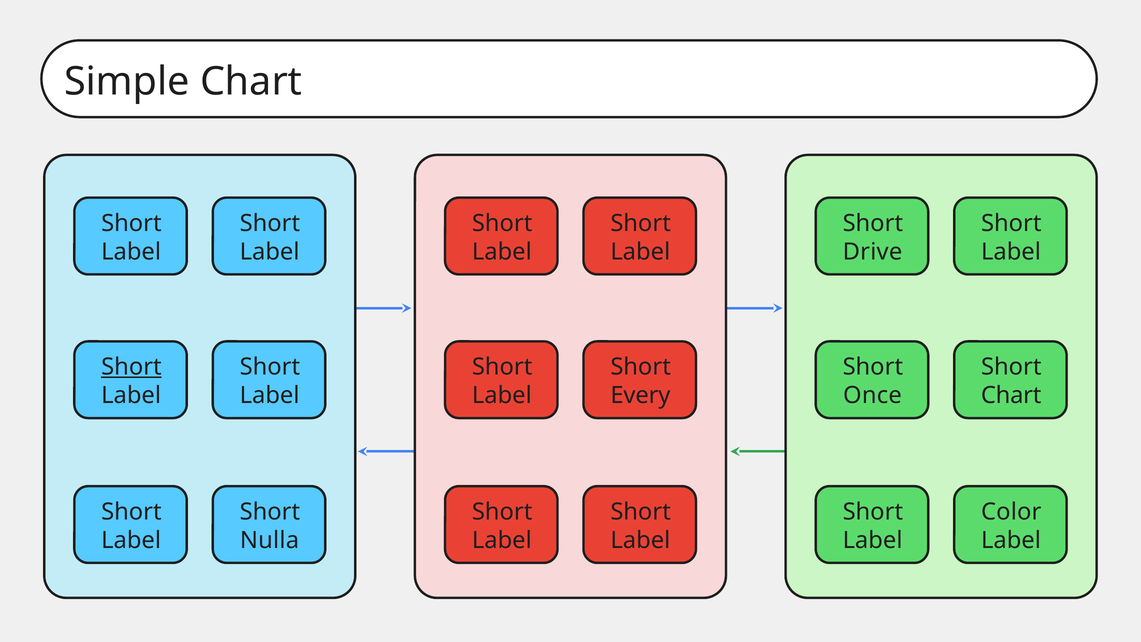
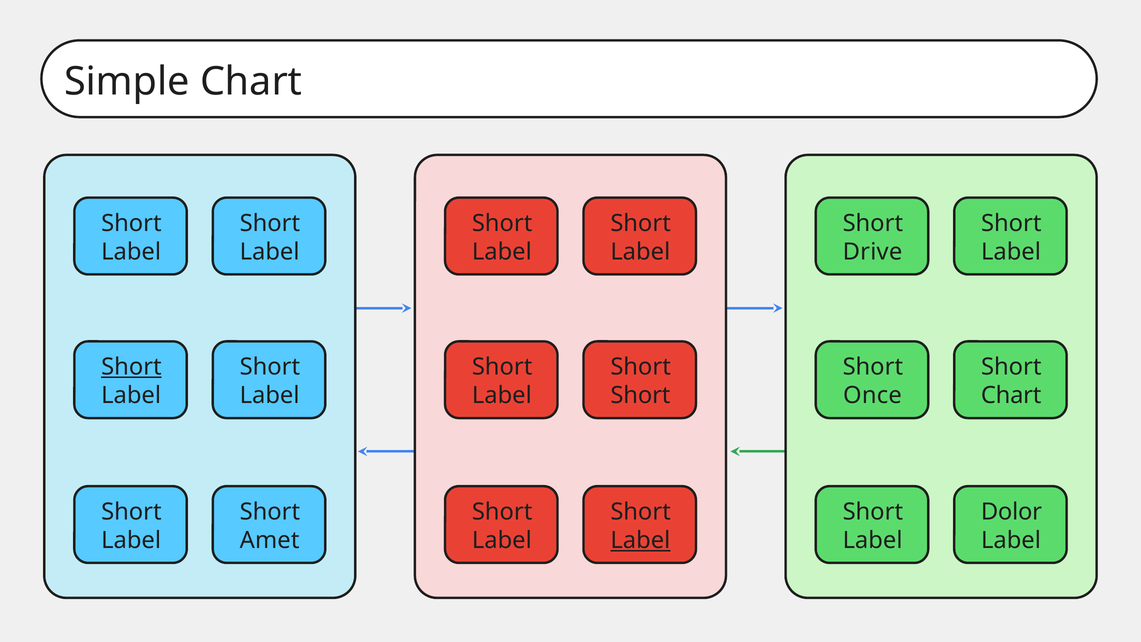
Every: Every -> Short (640, 396)
Color: Color -> Dolor (1011, 512)
Nulla: Nulla -> Amet (270, 540)
Label underline: none -> present (640, 540)
